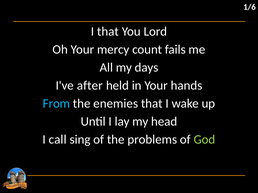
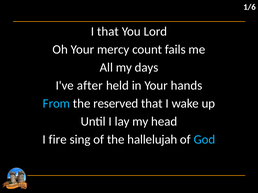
enemies: enemies -> reserved (116, 104)
call: call -> fire (58, 140)
problems: problems -> hallelujah (152, 140)
God colour: light green -> light blue (204, 140)
